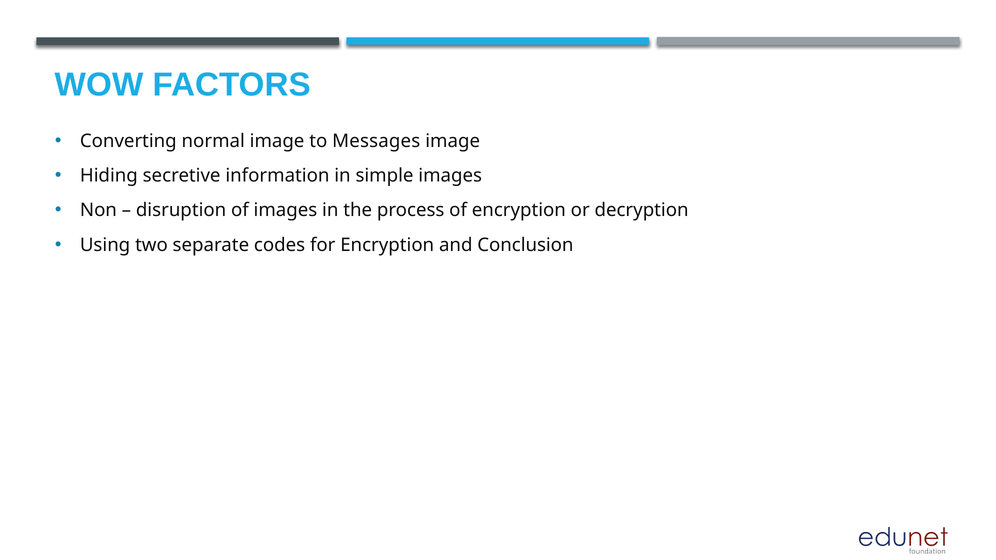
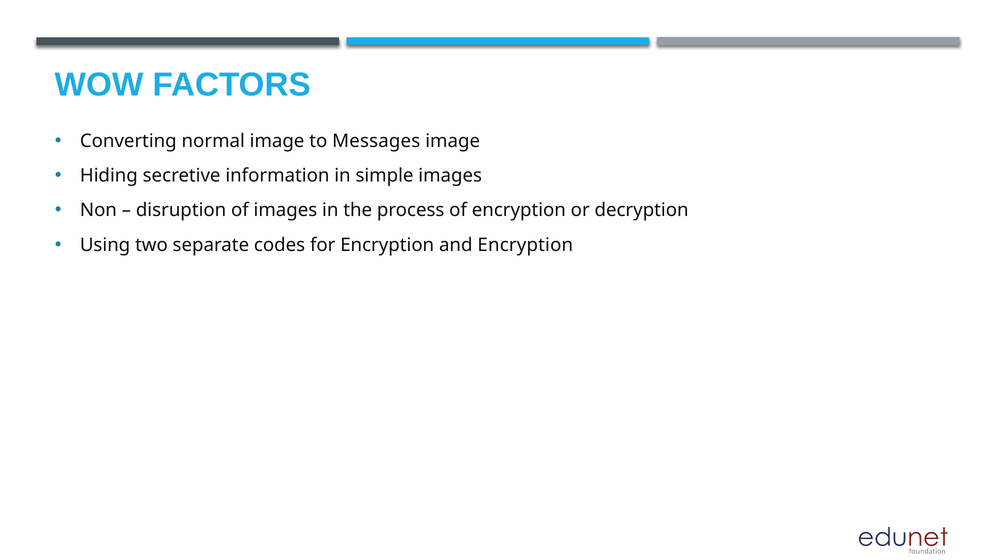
and Conclusion: Conclusion -> Encryption (525, 245)
